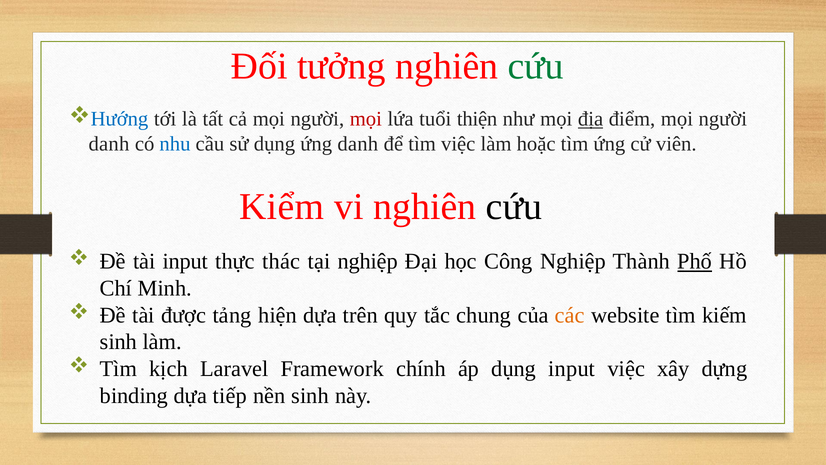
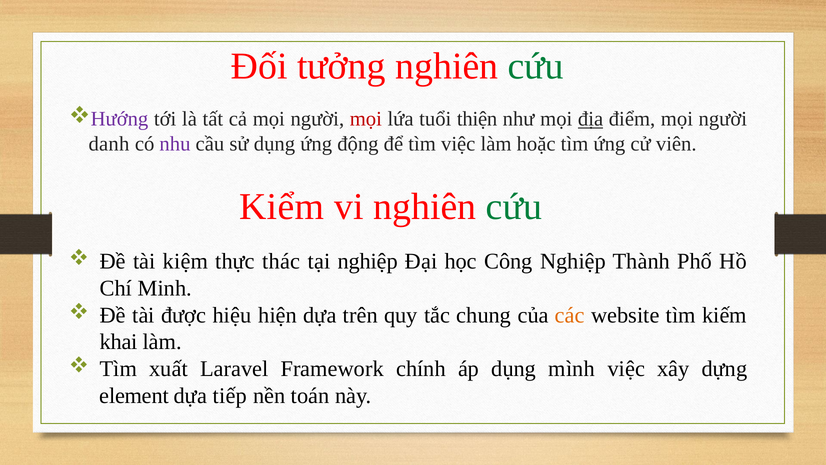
Hướng colour: blue -> purple (120, 119)
nhu colour: blue -> purple (175, 144)
ứng danh: danh -> động (358, 144)
cứu colour: black -> green (514, 207)
tài input: input -> kiệm (185, 261)
Phố underline: present -> none (695, 261)
tảng: tảng -> hiệu (232, 315)
sinh: sinh -> khai (119, 342)
kịch: kịch -> xuất (169, 369)
dụng input: input -> mình (572, 369)
binding: binding -> element (134, 395)
nền sinh: sinh -> toán (310, 395)
